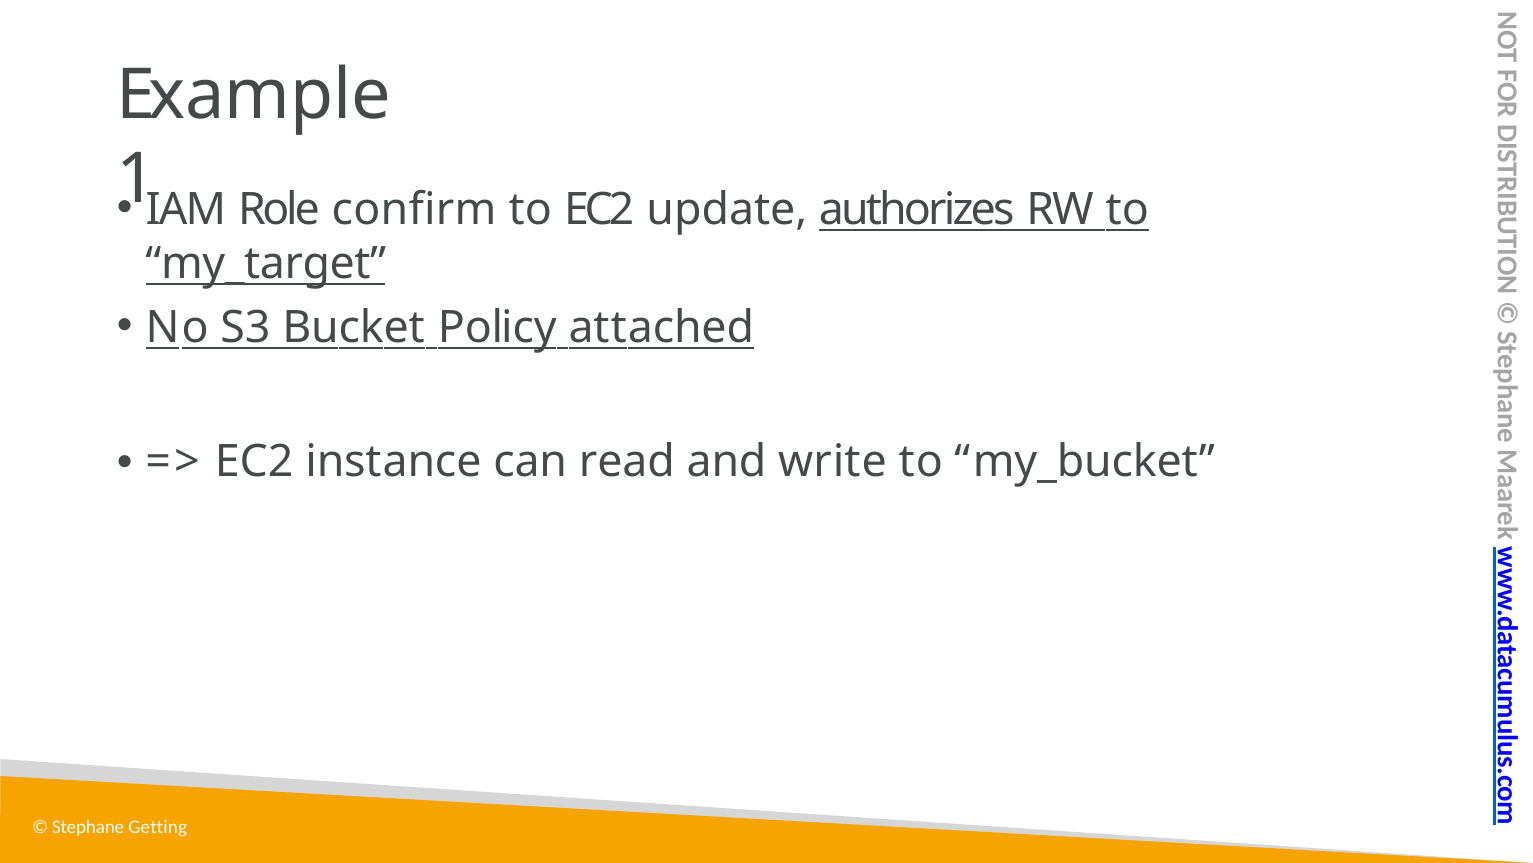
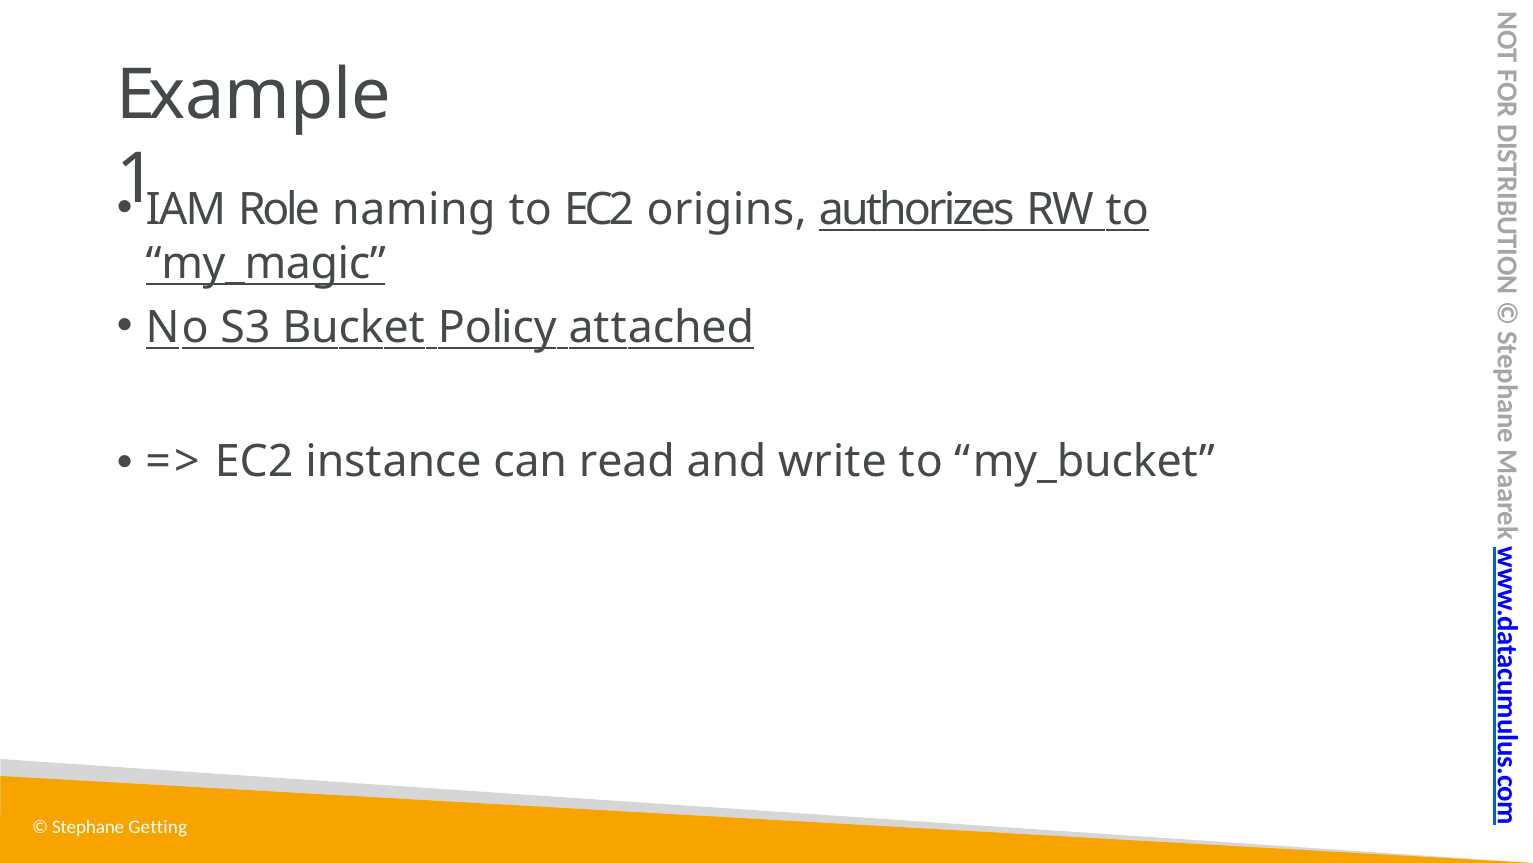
confirm: confirm -> naming (414, 209)
update: update -> origins (727, 209)
my_target: my_target -> my_magic (266, 263)
